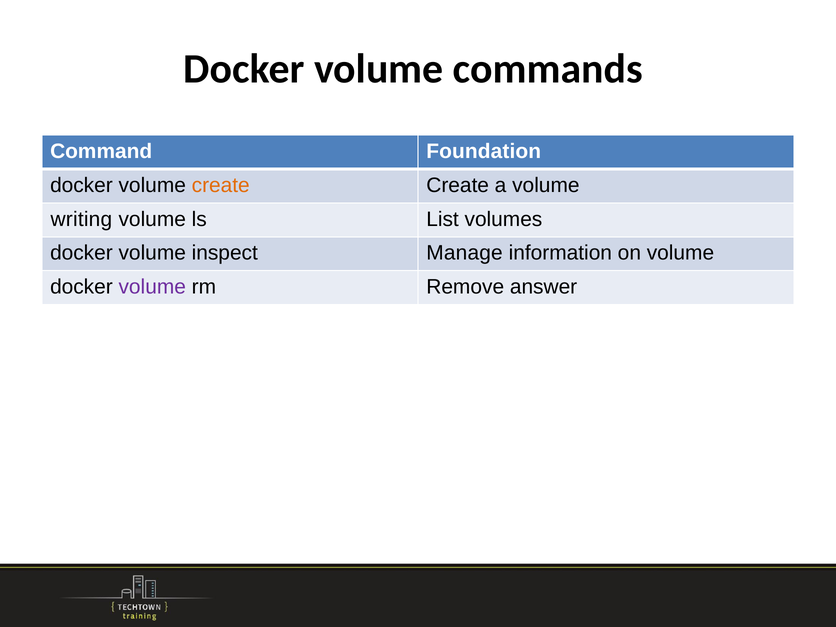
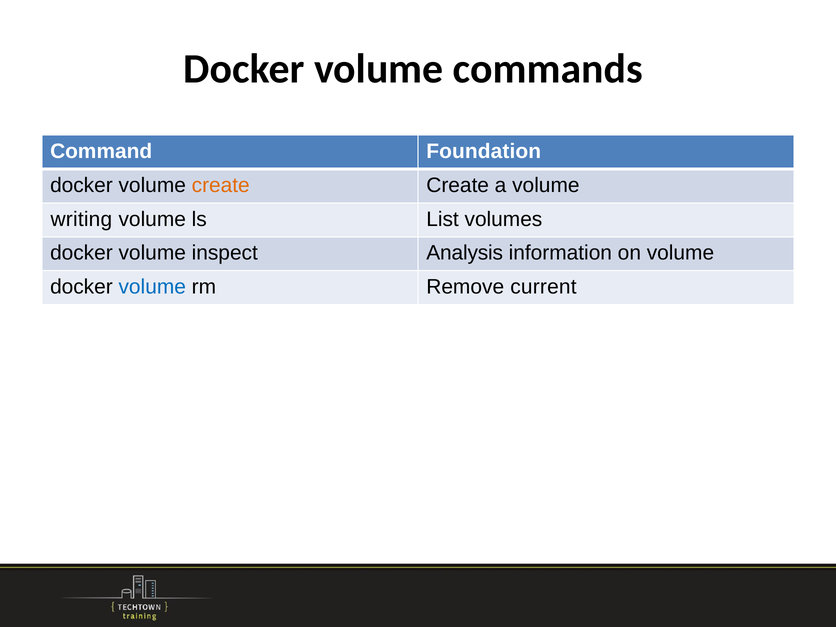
Manage: Manage -> Analysis (465, 253)
volume colour: purple -> blue (152, 287)
answer: answer -> current (543, 287)
